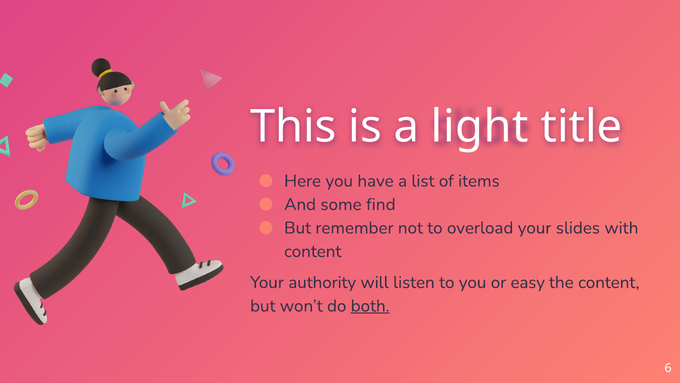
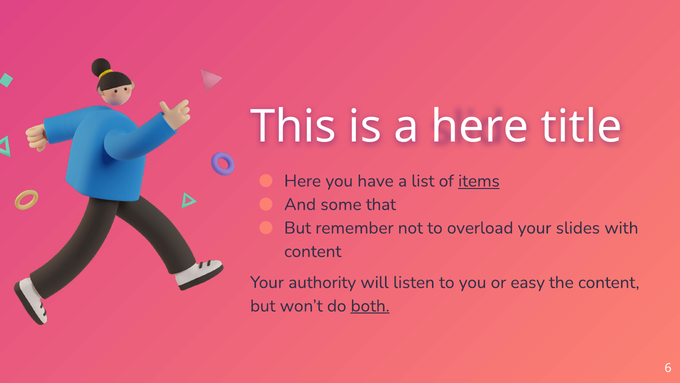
a light: light -> here (480, 127)
items underline: none -> present (479, 181)
find: find -> that (381, 204)
